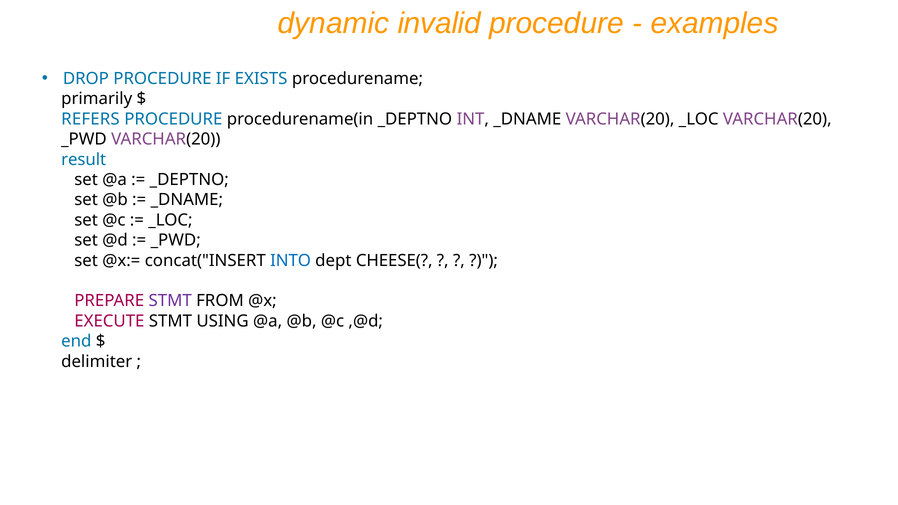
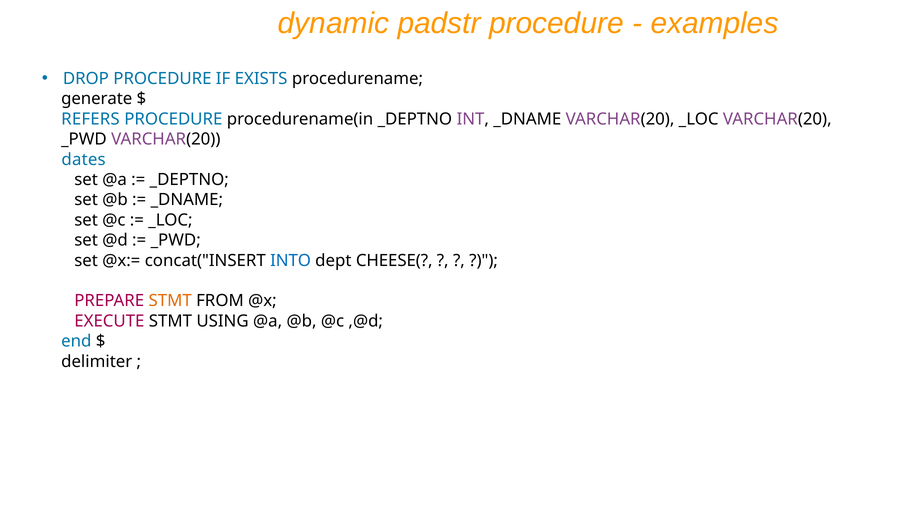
invalid: invalid -> padstr (439, 23)
primarily: primarily -> generate (97, 99)
result: result -> dates (84, 160)
STMT colour: purple -> orange (170, 301)
